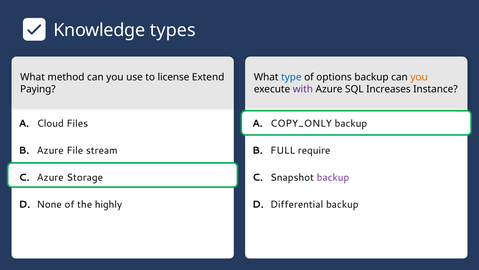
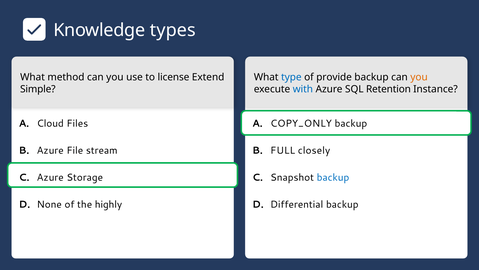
options: options -> provide (334, 77)
Paying: Paying -> Simple (38, 89)
with colour: purple -> blue (303, 89)
Increases: Increases -> Retention (388, 89)
require: require -> closely (314, 150)
backup colour: purple -> blue (333, 177)
